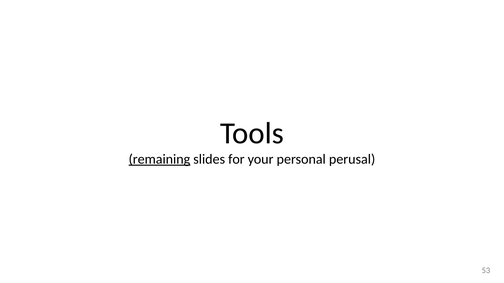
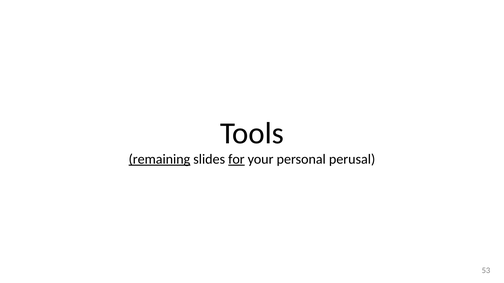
for underline: none -> present (236, 159)
